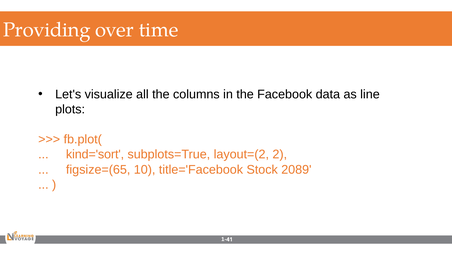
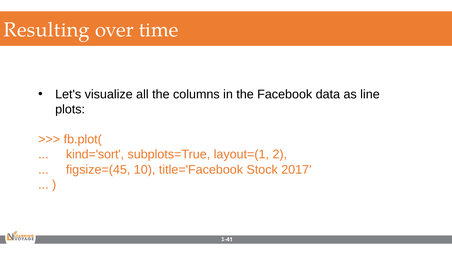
Providing: Providing -> Resulting (47, 30)
layout=(2: layout=(2 -> layout=(1 (241, 155)
figsize=(65: figsize=(65 -> figsize=(45 (98, 170)
2089: 2089 -> 2017 (296, 170)
